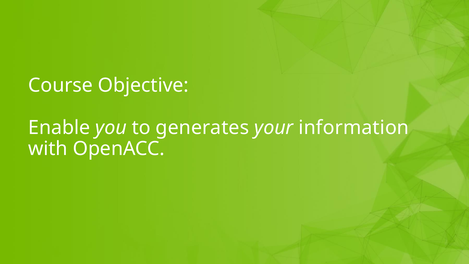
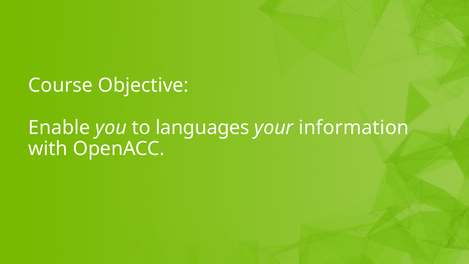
generates: generates -> languages (202, 128)
